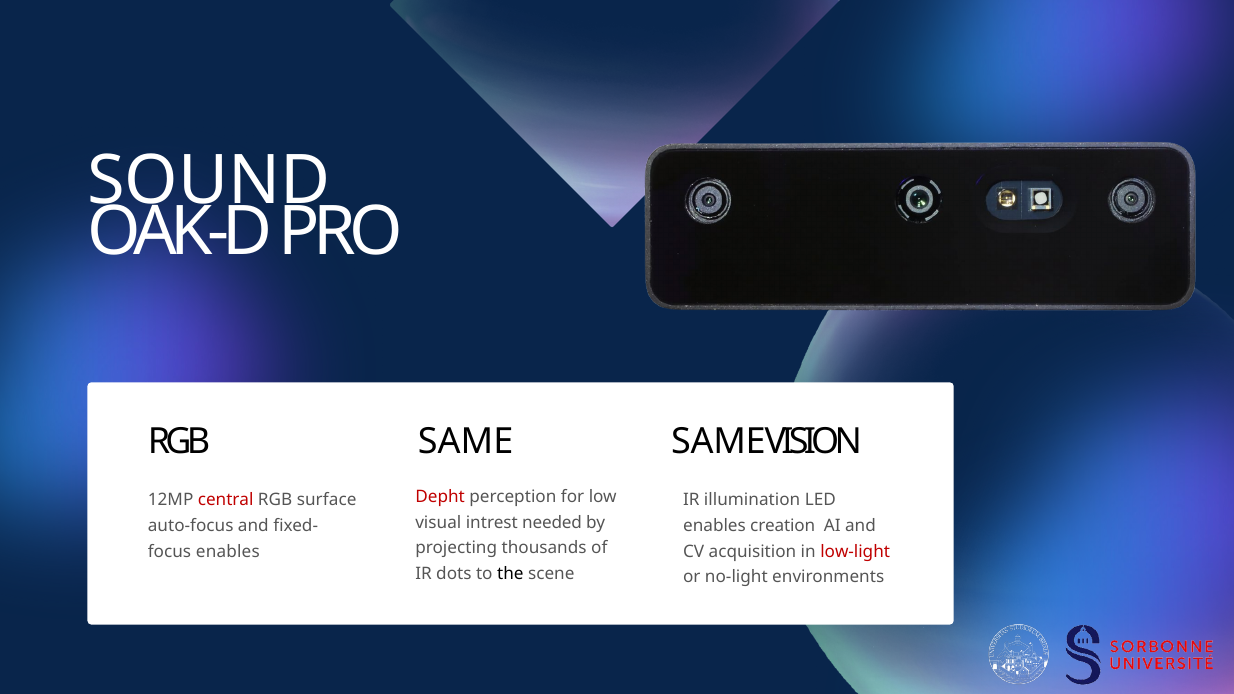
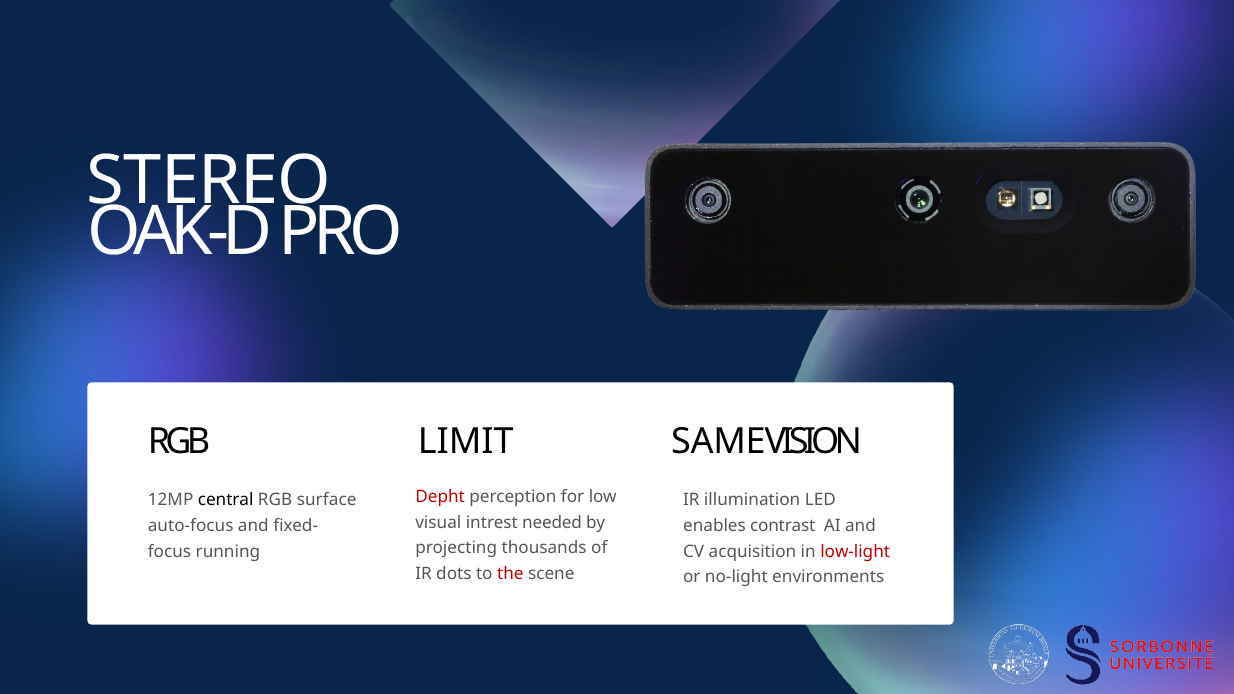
SOUND: SOUND -> STEREO (209, 181)
SAME: SAME -> LIMIT (466, 442)
central colour: red -> black (226, 500)
creation: creation -> contrast (783, 526)
enables: enables -> running (228, 552)
the colour: black -> red (510, 574)
